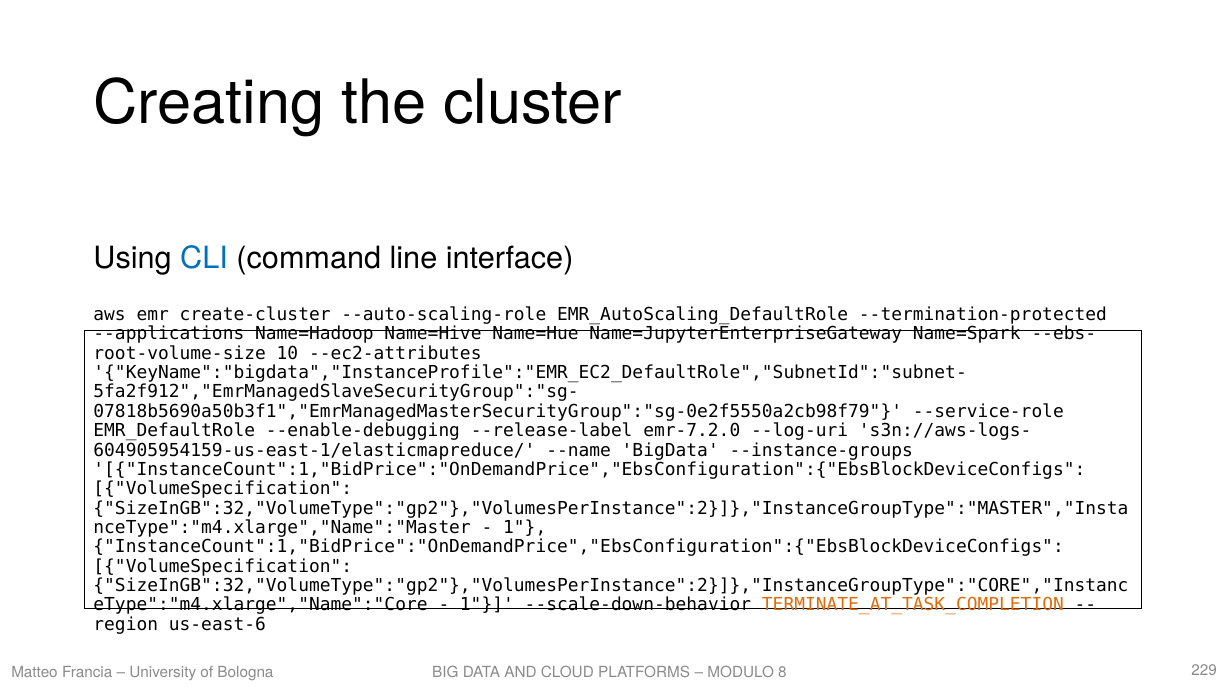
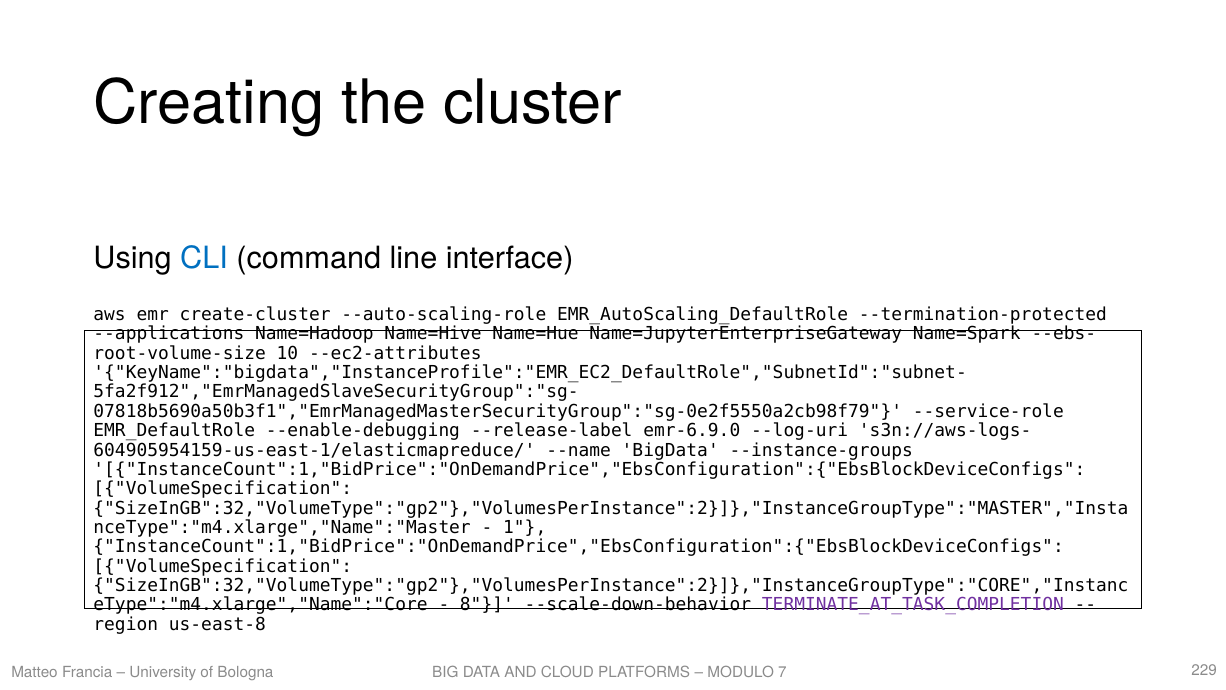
emr-7.2.0: emr-7.2.0 -> emr-6.9.0 (692, 431)
1: 1 -> 8 (487, 605)
TERMINATE_AT_TASK_COMPLETION colour: orange -> purple (913, 605)
us-east-6: us-east-6 -> us-east-8 (217, 624)
8: 8 -> 7 (782, 672)
